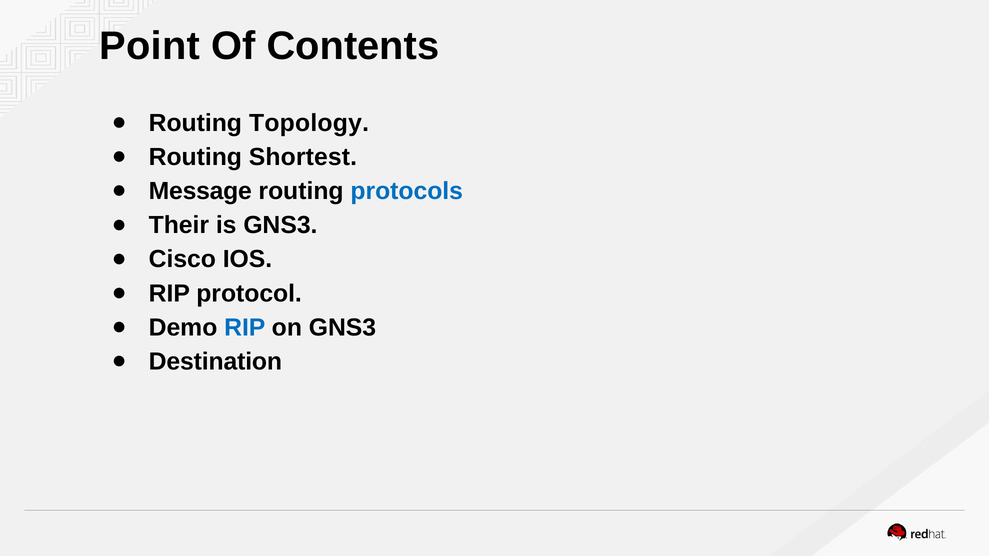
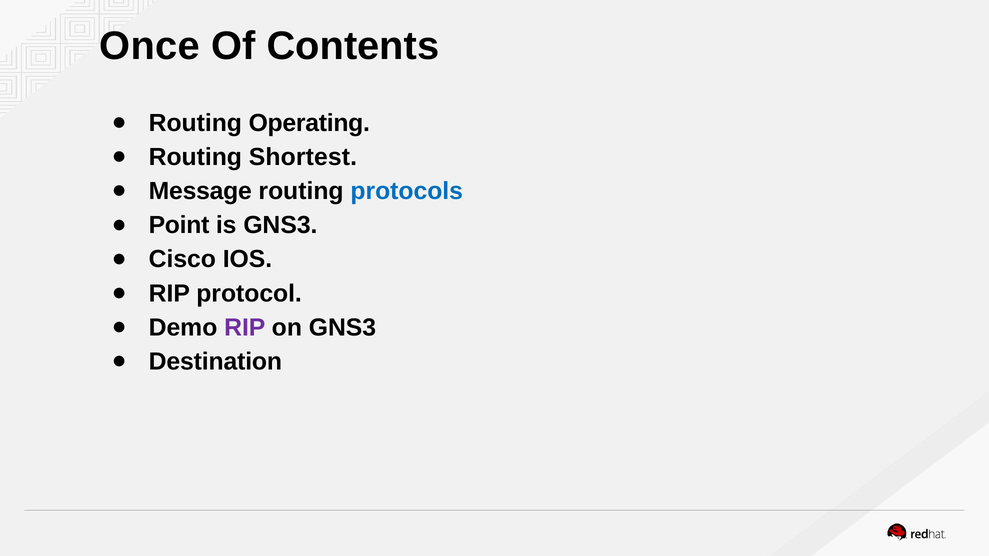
Point: Point -> Once (150, 46)
Topology: Topology -> Operating (309, 123)
Their: Their -> Point (179, 225)
RIP colour: blue -> purple (245, 328)
